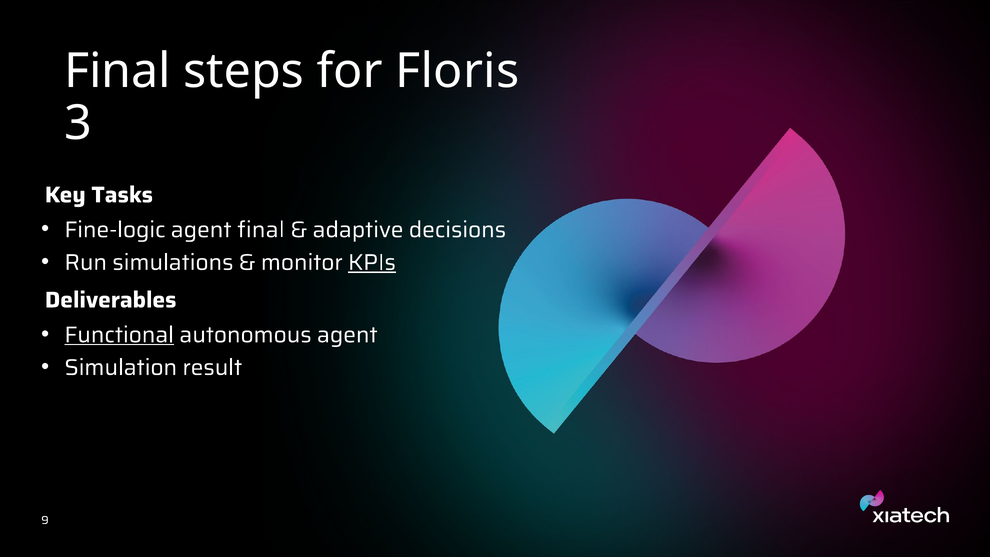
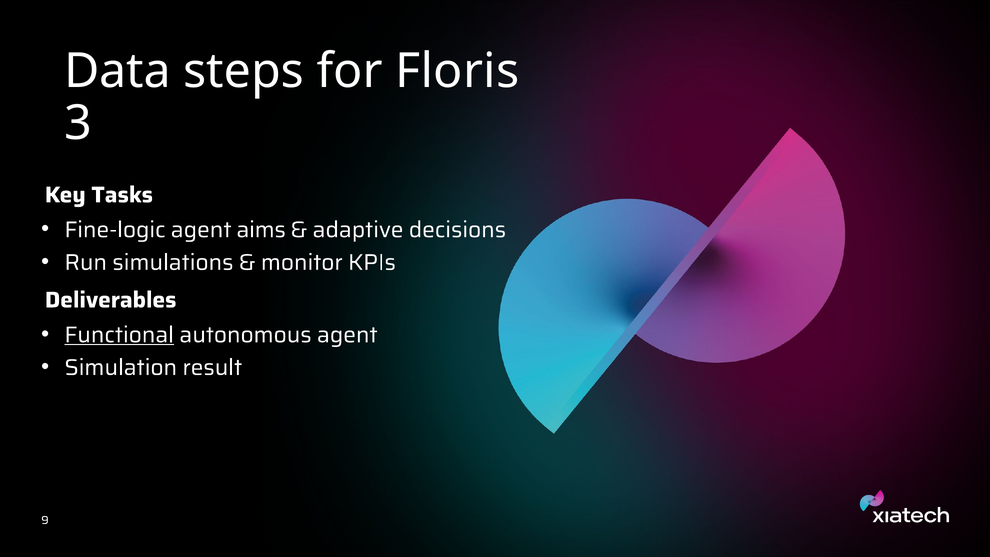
Final: Final -> Data (117, 71)
agent final: final -> aims (261, 230)
KPIs underline: present -> none (372, 262)
